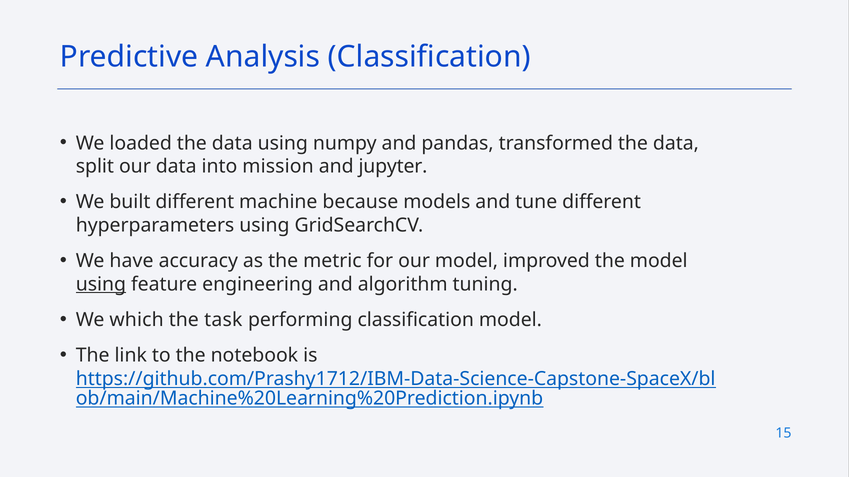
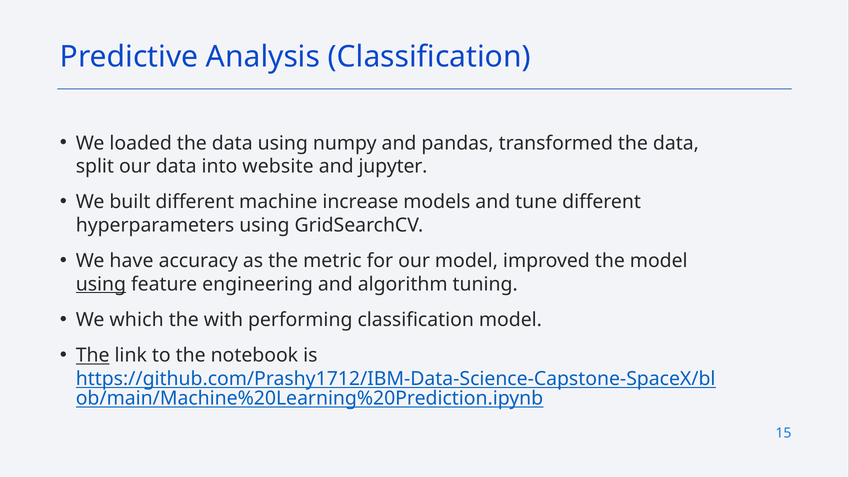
mission: mission -> website (278, 167)
because: because -> increase (360, 202)
task: task -> with (223, 320)
The underline: none -> present (93, 356)
